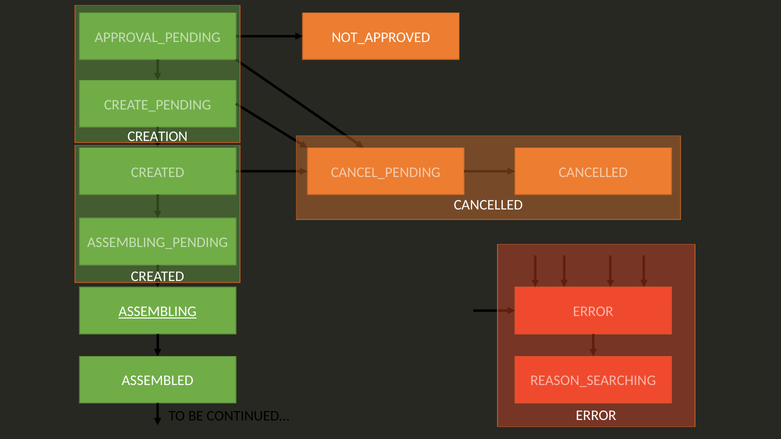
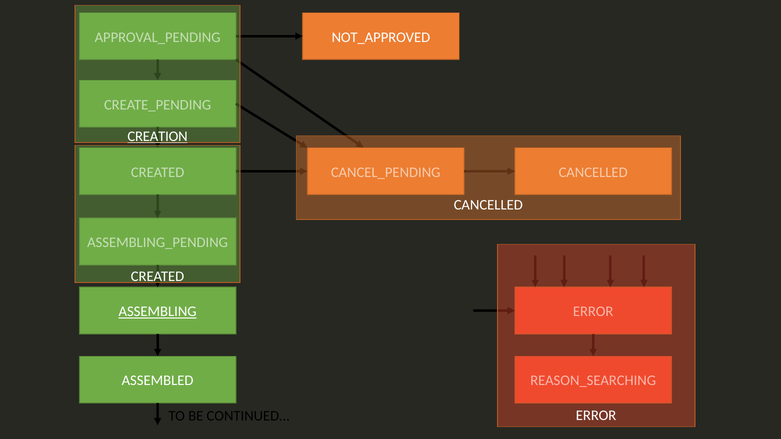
CREATION underline: none -> present (158, 137)
